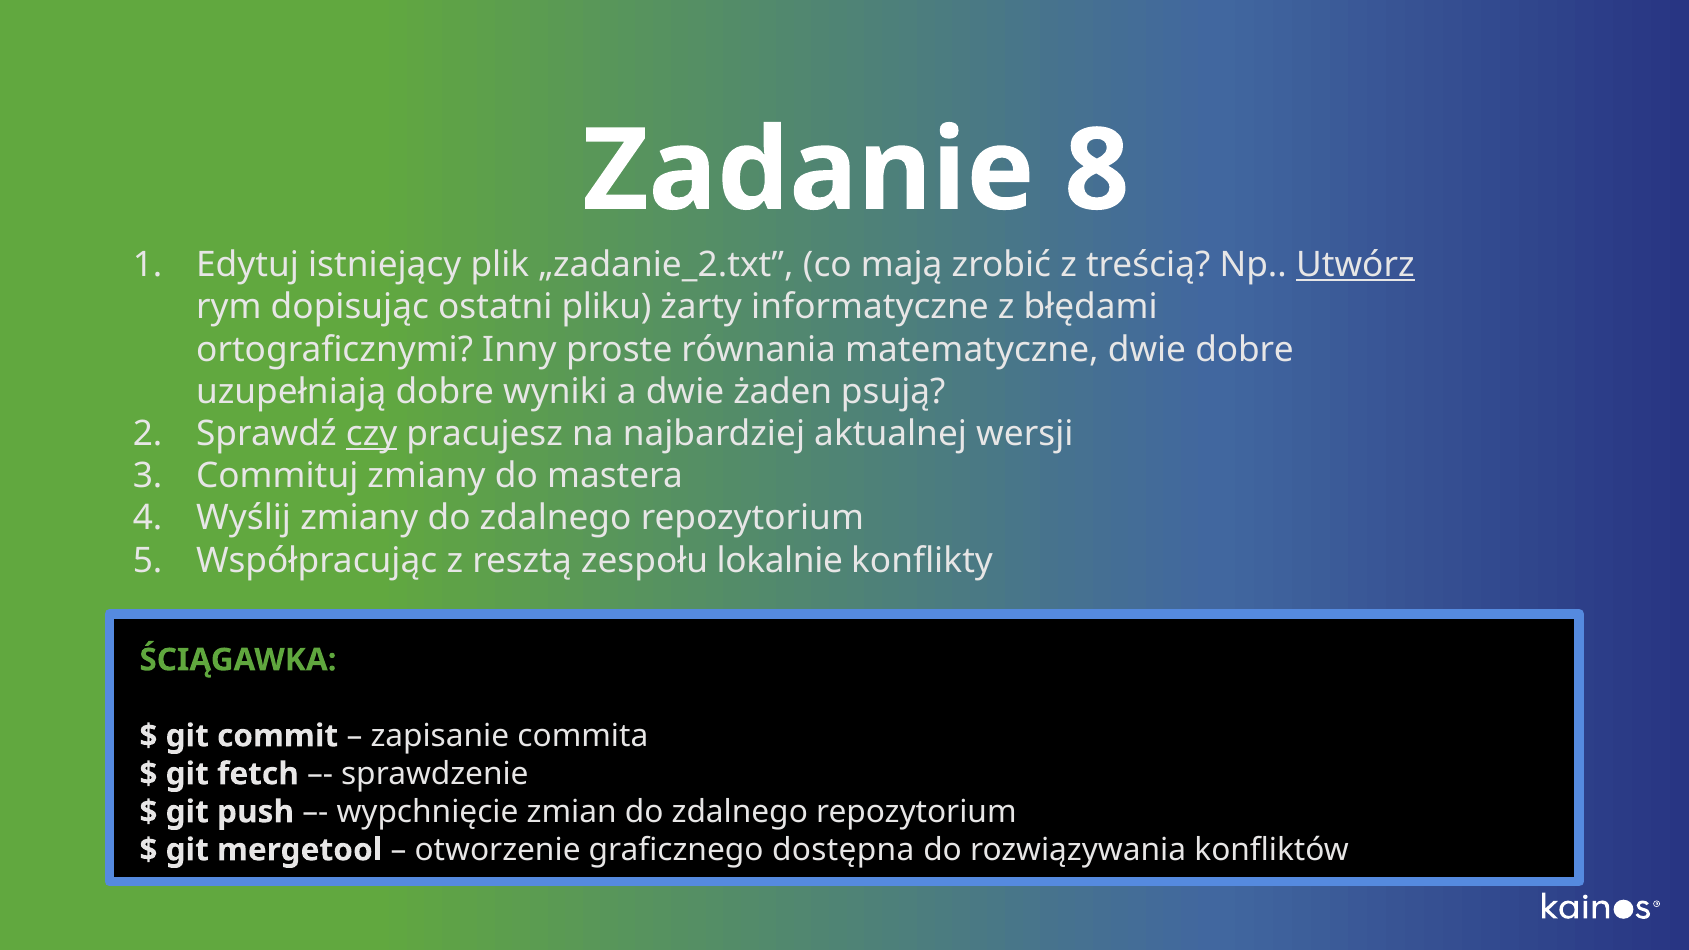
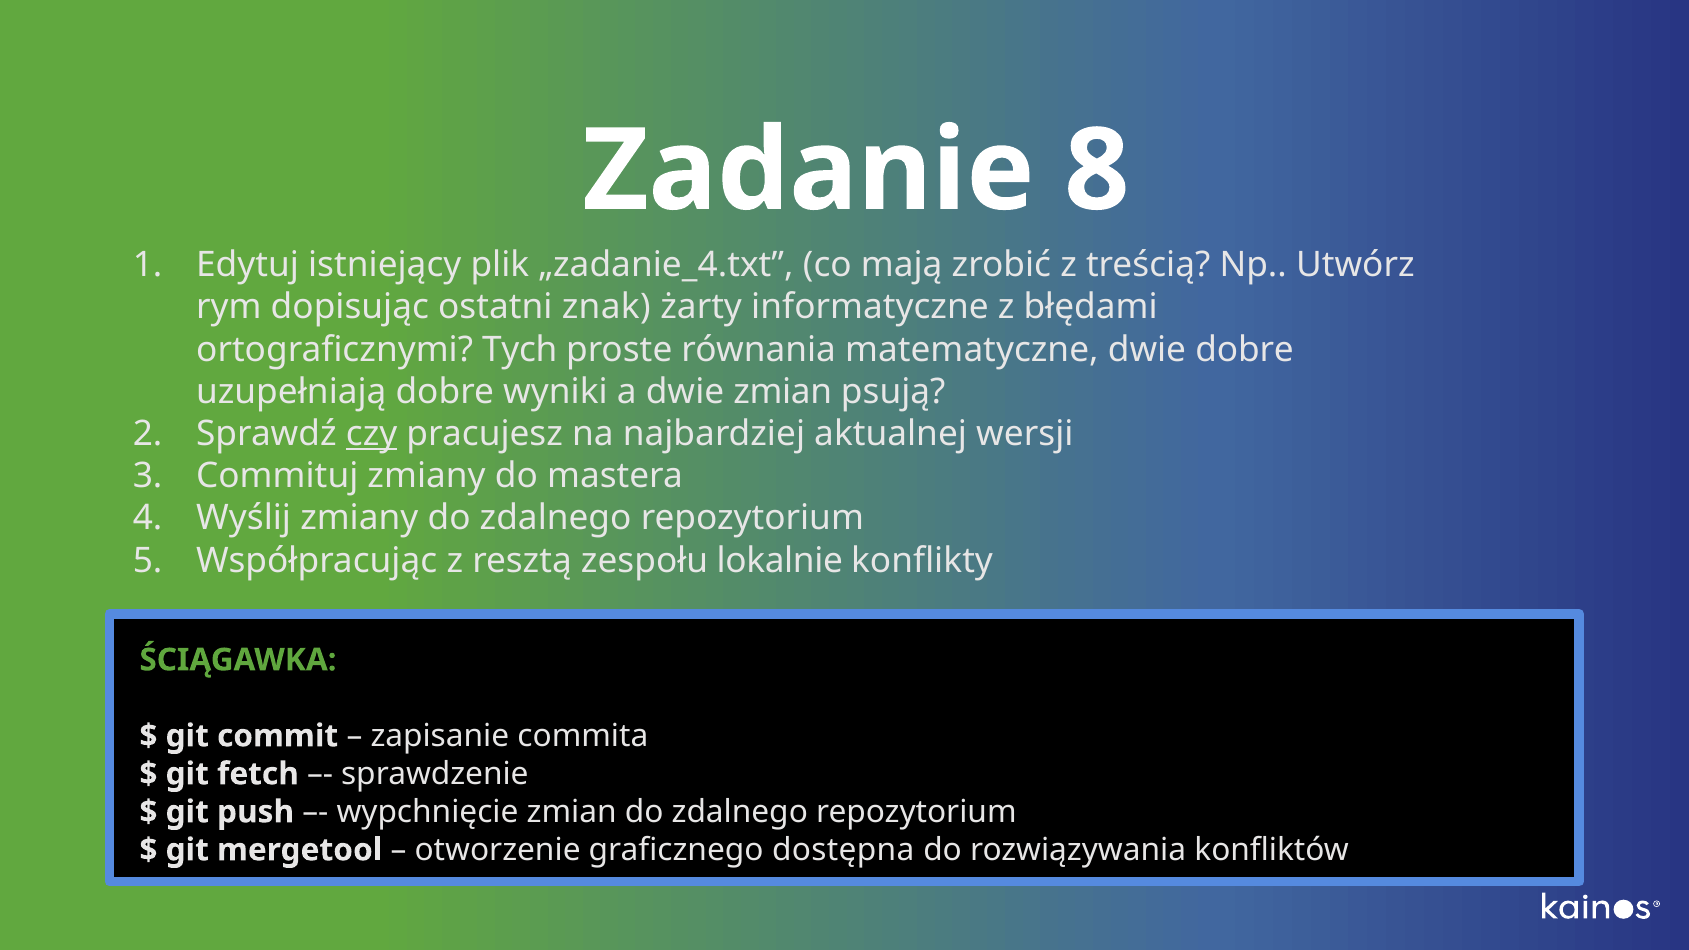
„zadanie_2.txt: „zadanie_2.txt -> „zadanie_4.txt (666, 265)
Utwórz underline: present -> none (1355, 265)
pliku: pliku -> znak (606, 307)
Inny: Inny -> Tych (520, 349)
dwie żaden: żaden -> zmian (783, 392)
